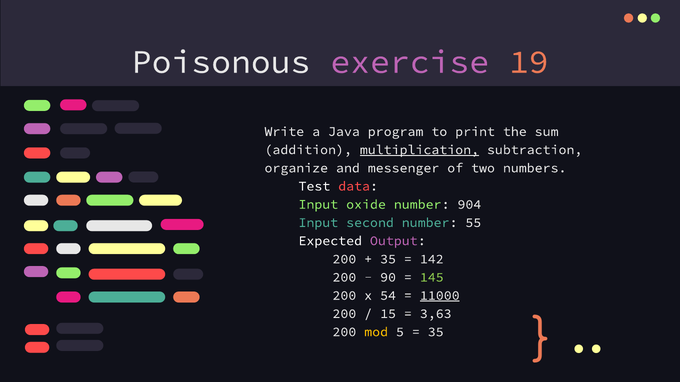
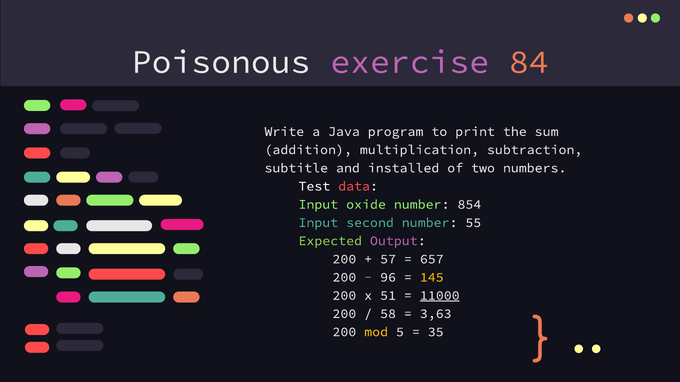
19: 19 -> 84 (529, 62)
multiplication underline: present -> none (419, 150)
organize: organize -> subtitle (296, 168)
messenger: messenger -> installed (404, 168)
904: 904 -> 854 (469, 205)
Expected colour: white -> light green (330, 241)
35: 35 -> 57 (388, 259)
142: 142 -> 657 (432, 259)
90: 90 -> 96 (388, 278)
145 colour: light green -> yellow (432, 278)
54: 54 -> 51 (388, 296)
15: 15 -> 58 (388, 314)
